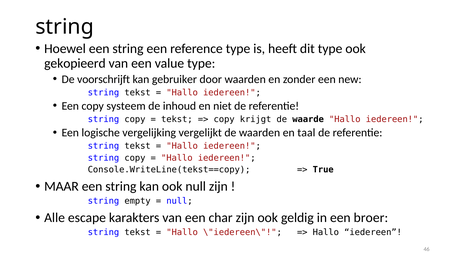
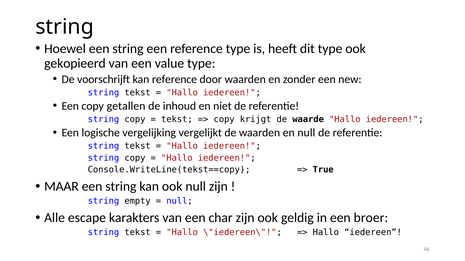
kan gebruiker: gebruiker -> reference (174, 79)
systeem: systeem -> getallen (126, 106)
en taal: taal -> null (306, 133)
